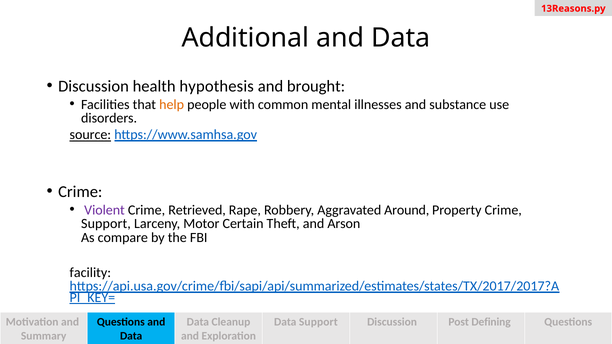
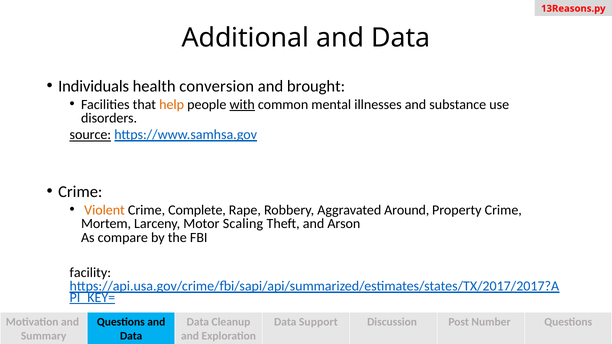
Discussion: Discussion -> Individuals (94, 86)
hypothesis: hypothesis -> conversion (217, 86)
with underline: none -> present (242, 104)
Violent colour: purple -> orange (105, 210)
Retrieved: Retrieved -> Complete (197, 210)
Support: Support -> Mortem (106, 224)
Certain: Certain -> Scaling (243, 224)
Defining: Defining -> Number (491, 322)
